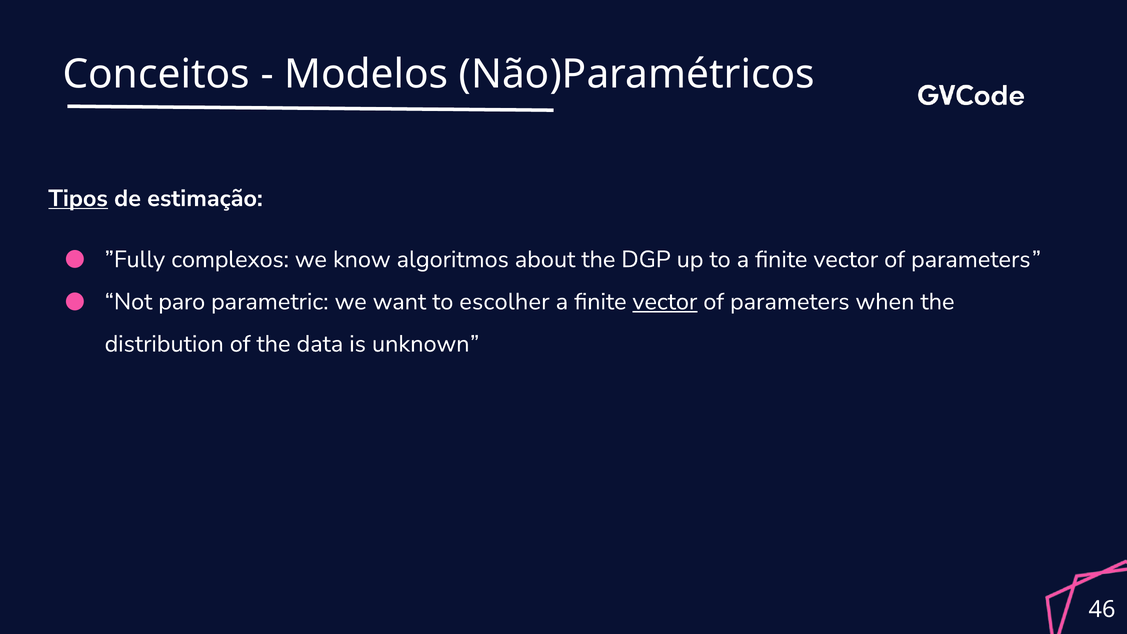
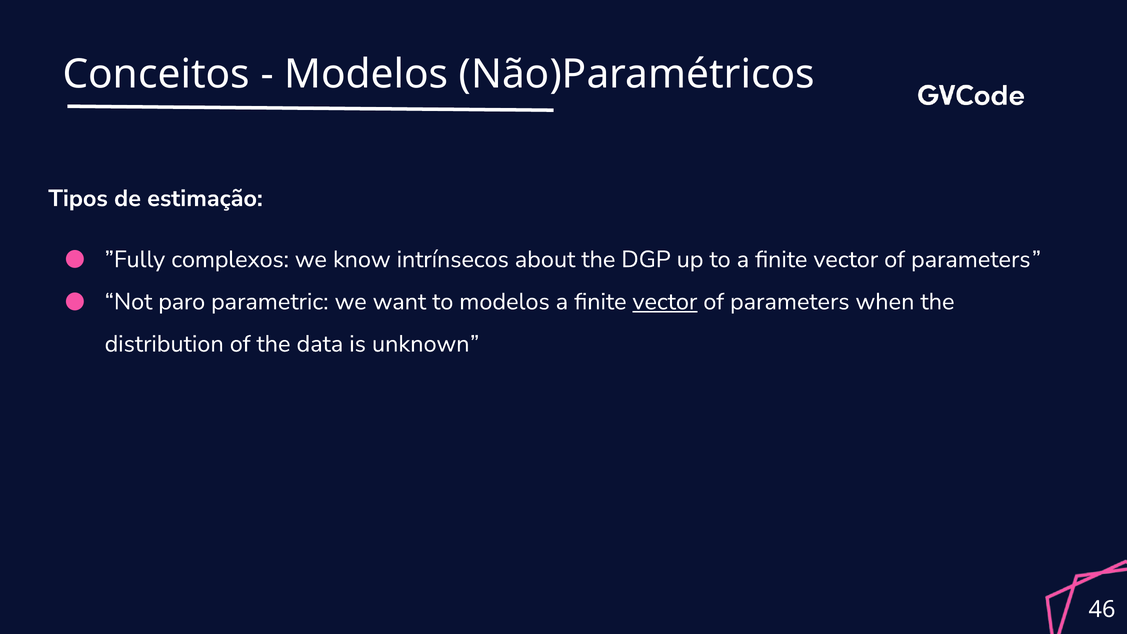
Tipos underline: present -> none (78, 198)
algoritmos: algoritmos -> intrínsecos (453, 259)
to escolher: escolher -> modelos (505, 302)
